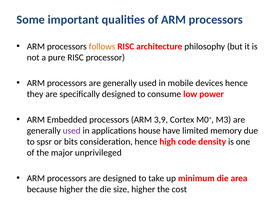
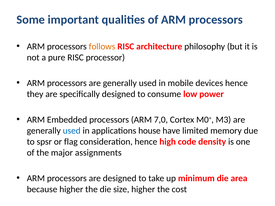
3,9: 3,9 -> 7,0 (161, 120)
used colour: purple -> blue (72, 131)
bits: bits -> flag (71, 142)
unprivileged: unprivileged -> assignments (98, 153)
